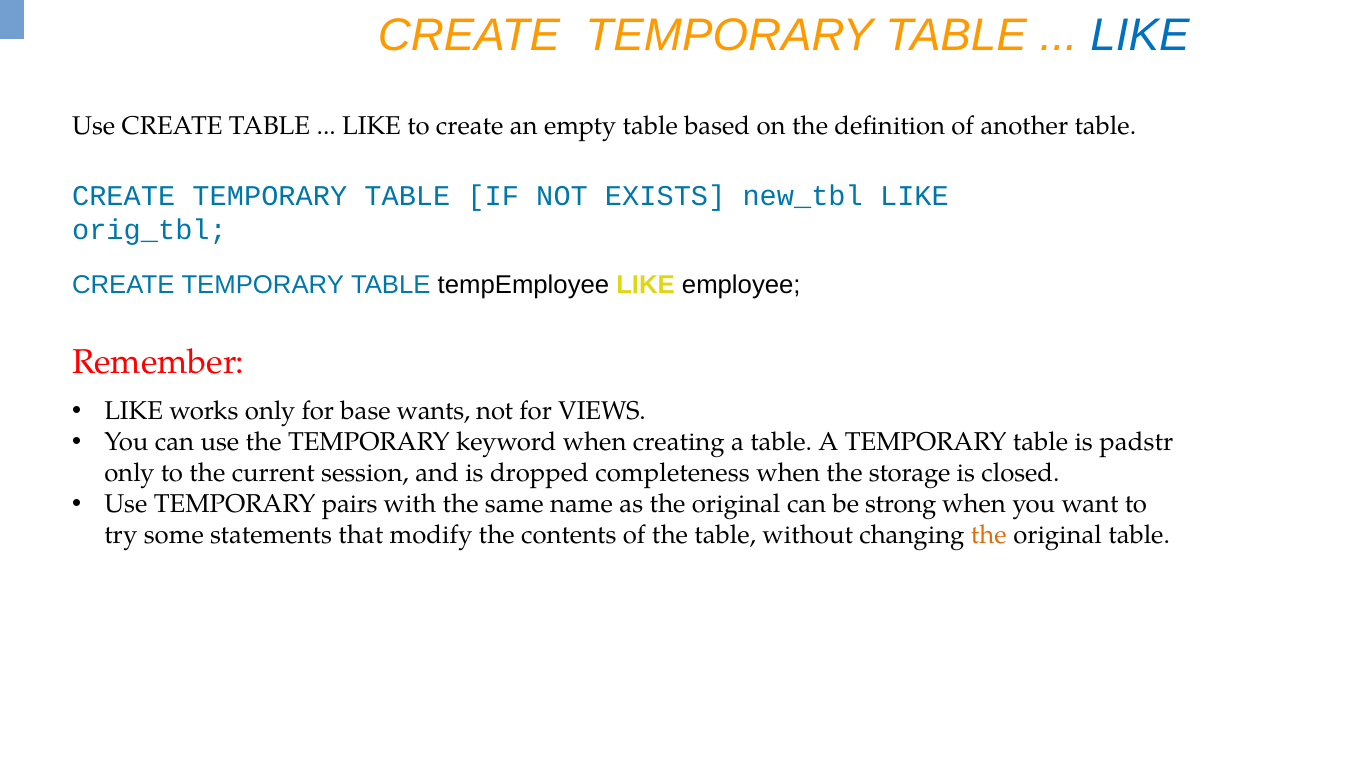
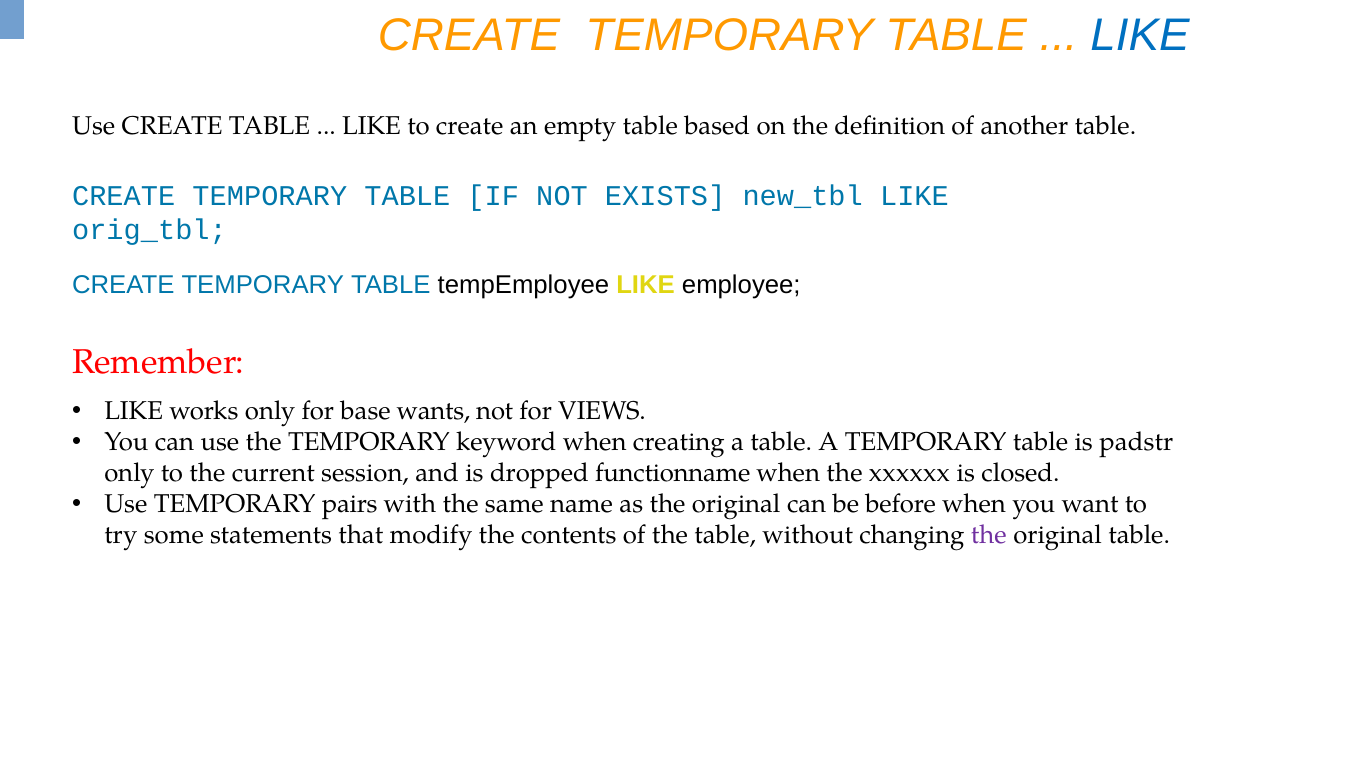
completeness: completeness -> functionname (673, 474)
storage: storage -> xxxxxx (909, 474)
strong: strong -> before (901, 505)
the colour: orange -> purple (989, 535)
